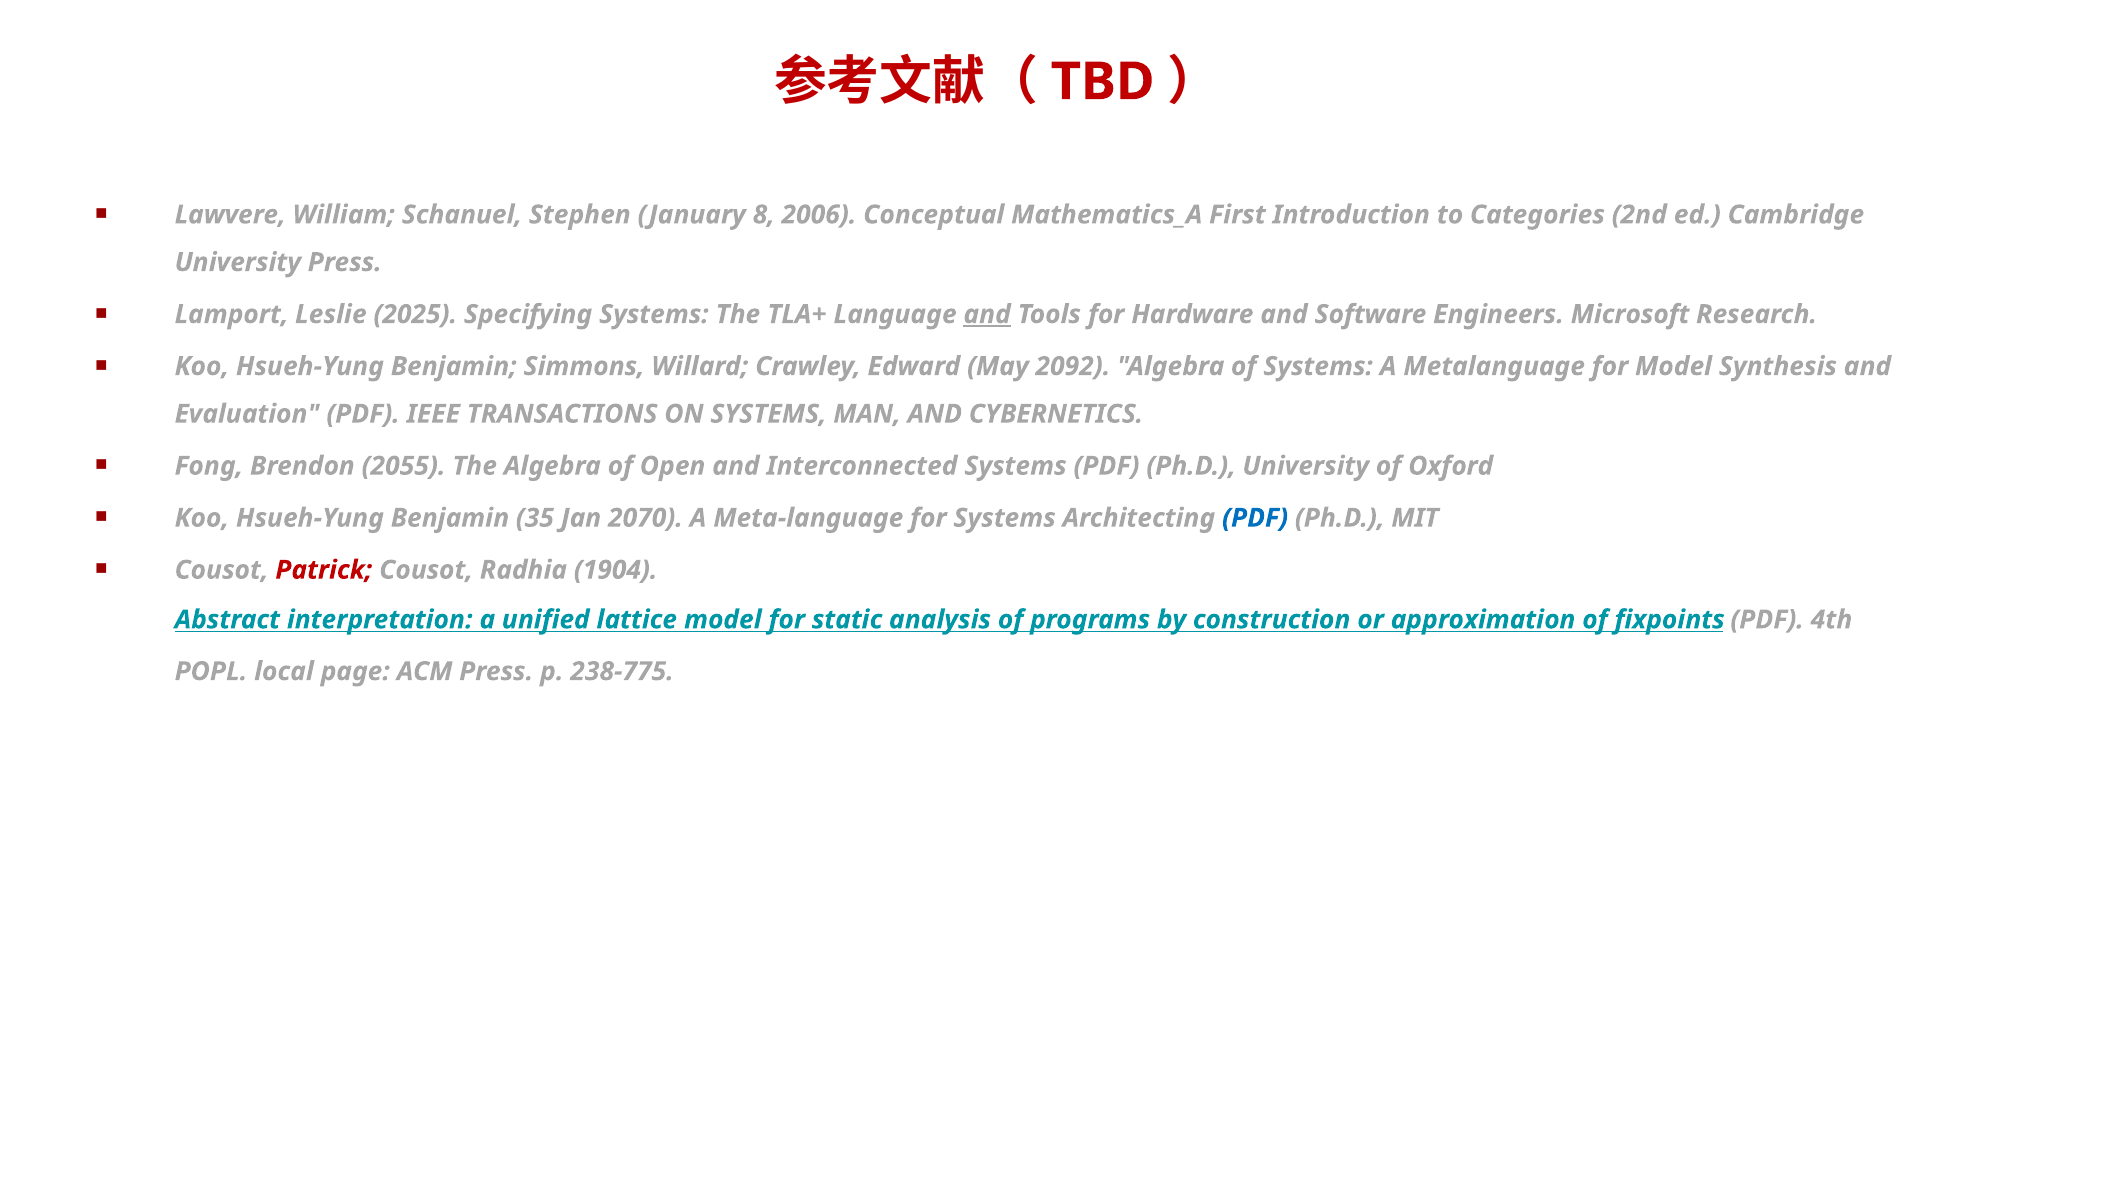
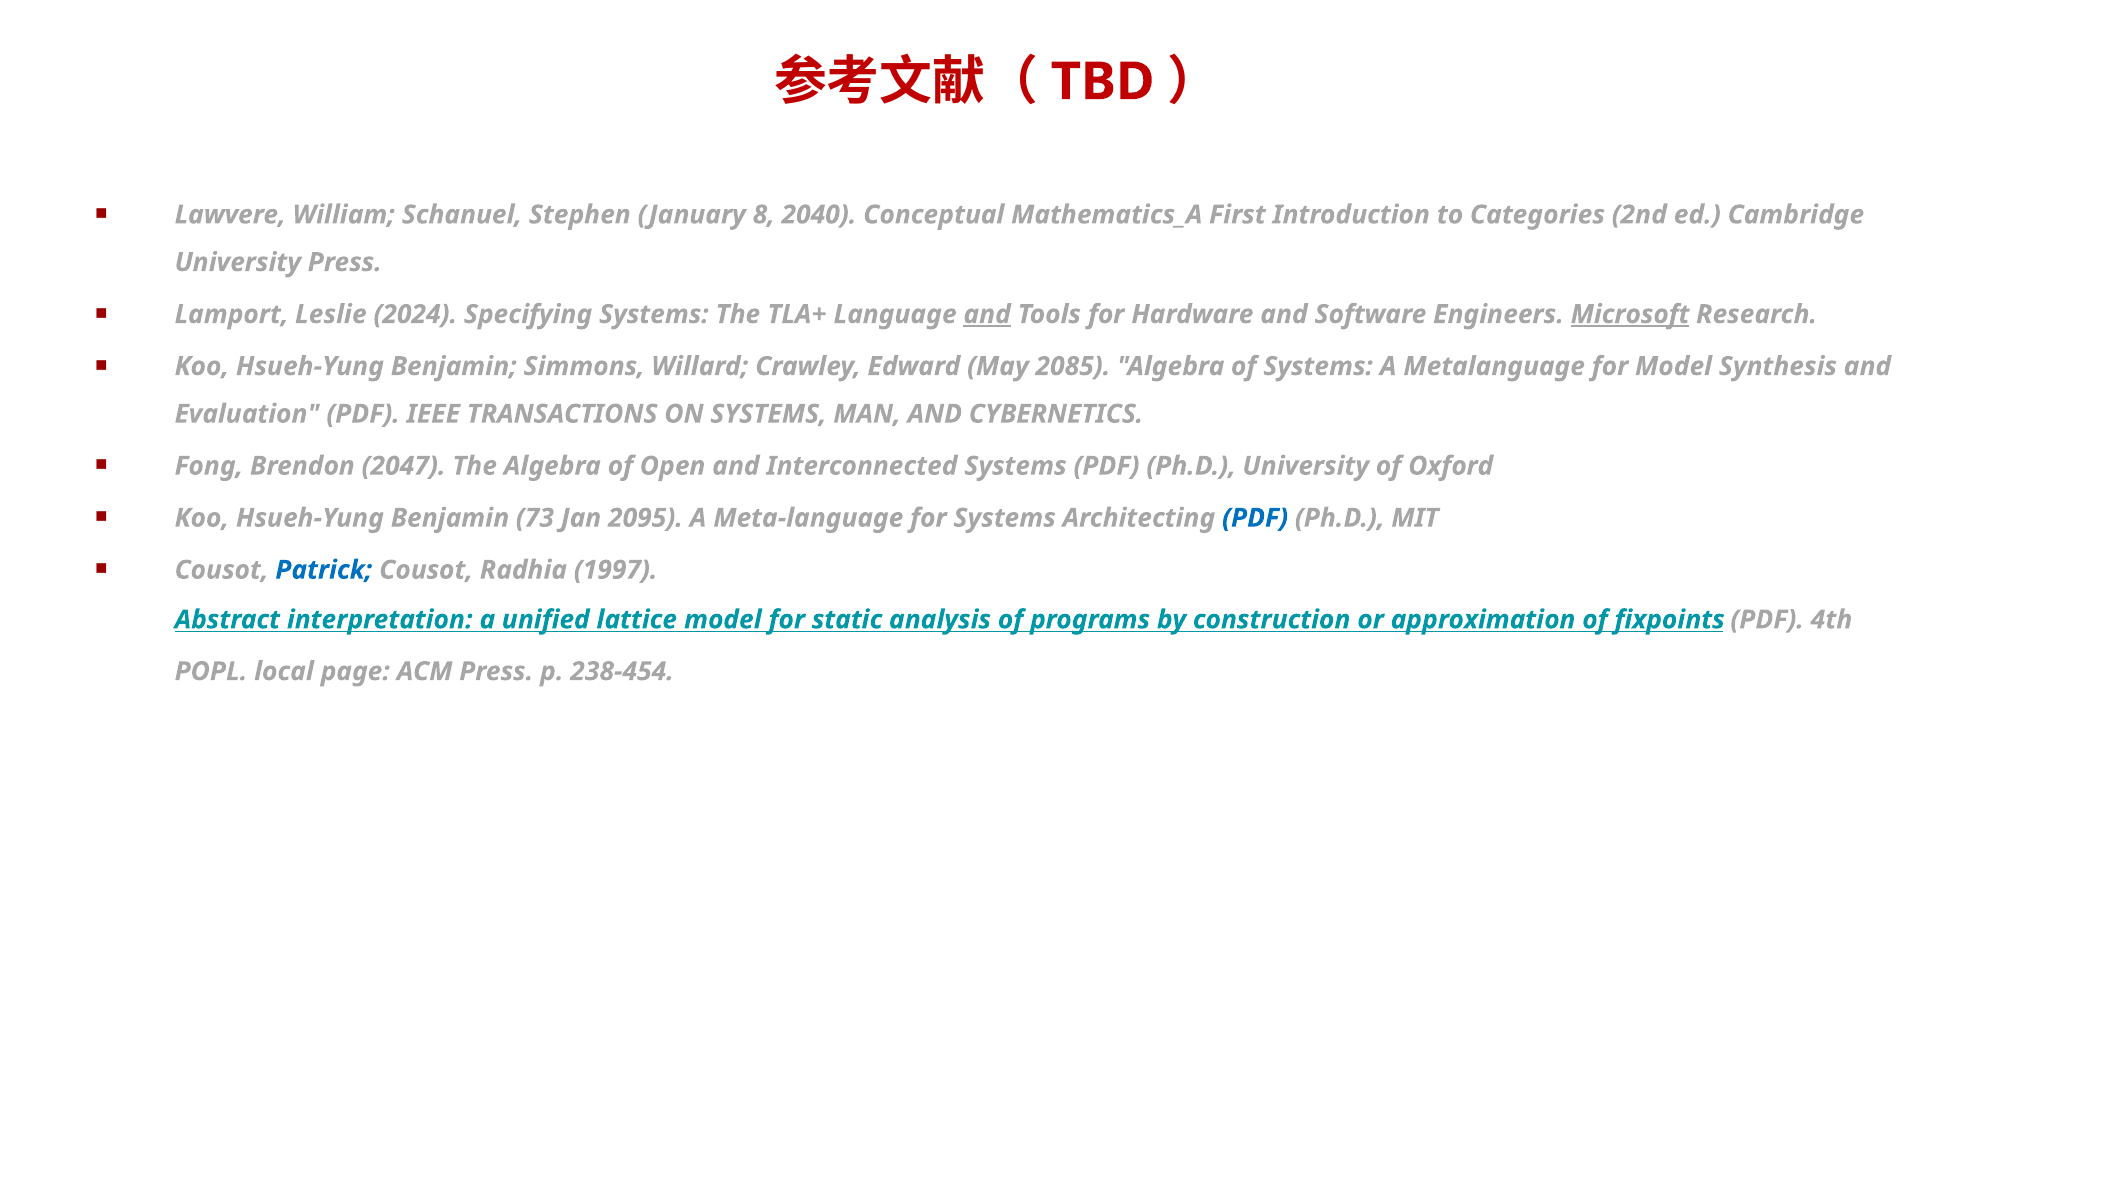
2006: 2006 -> 2040 (819, 215)
2025: 2025 -> 2024 (415, 314)
Microsoft underline: none -> present (1630, 314)
2092: 2092 -> 2085 (1073, 367)
2055: 2055 -> 2047 (404, 466)
35: 35 -> 73 (535, 518)
2070: 2070 -> 2095 (645, 518)
Patrick colour: red -> blue (324, 570)
1904: 1904 -> 1997 (616, 570)
238-775: 238-775 -> 238-454 (622, 672)
